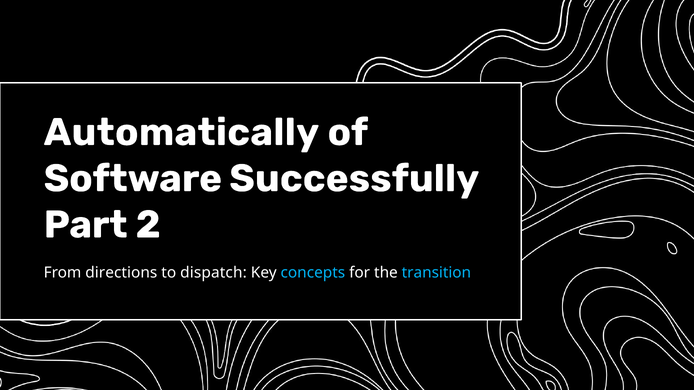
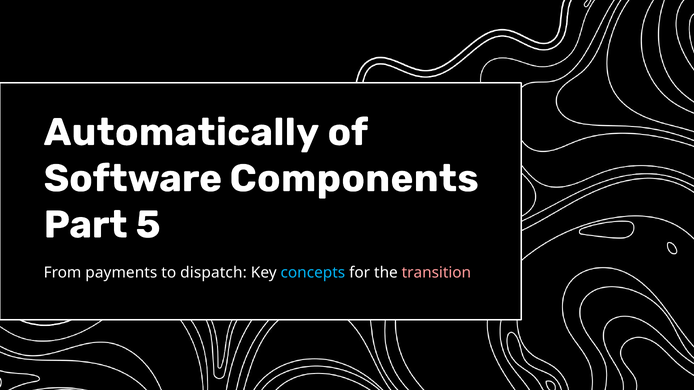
Successfully: Successfully -> Components (354, 179)
2: 2 -> 5 (148, 225)
directions: directions -> payments (121, 273)
transition colour: light blue -> pink (436, 273)
